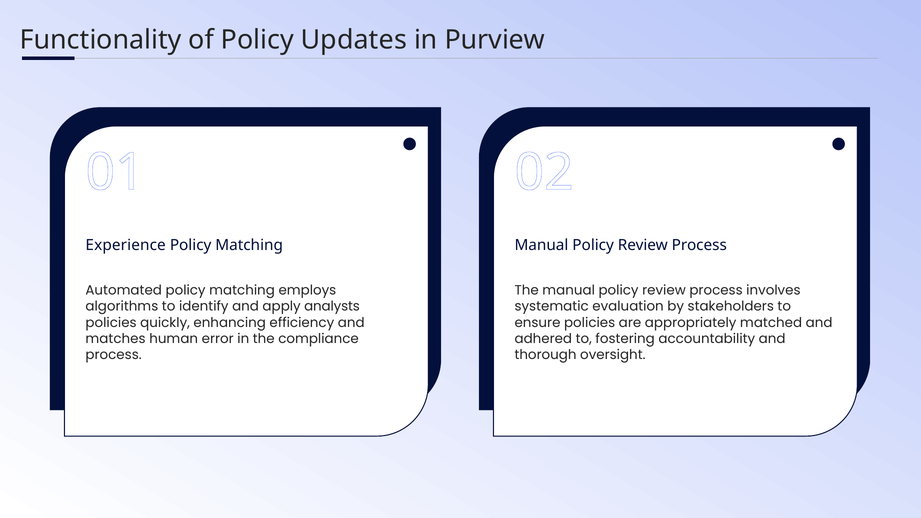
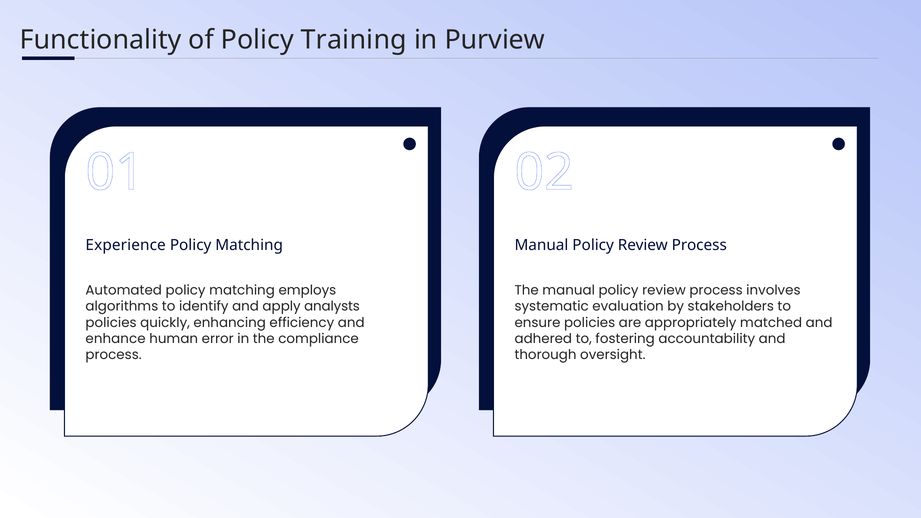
Updates: Updates -> Training (354, 40)
matches: matches -> enhance (116, 339)
